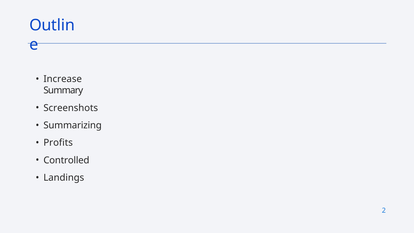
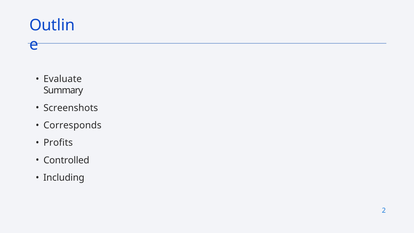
Increase: Increase -> Evaluate (63, 79)
Summarizing: Summarizing -> Corresponds (72, 125)
Landings: Landings -> Including (64, 178)
